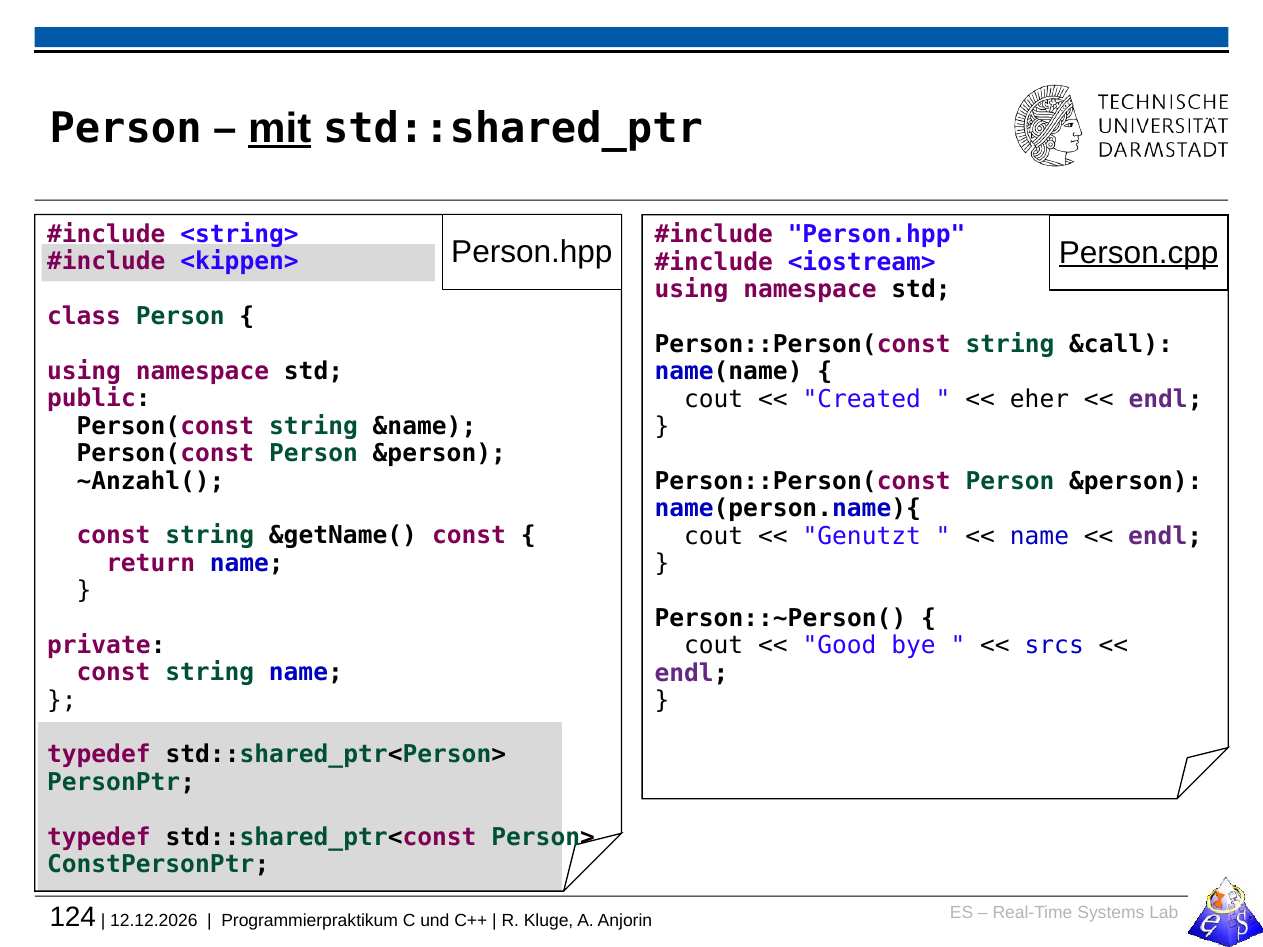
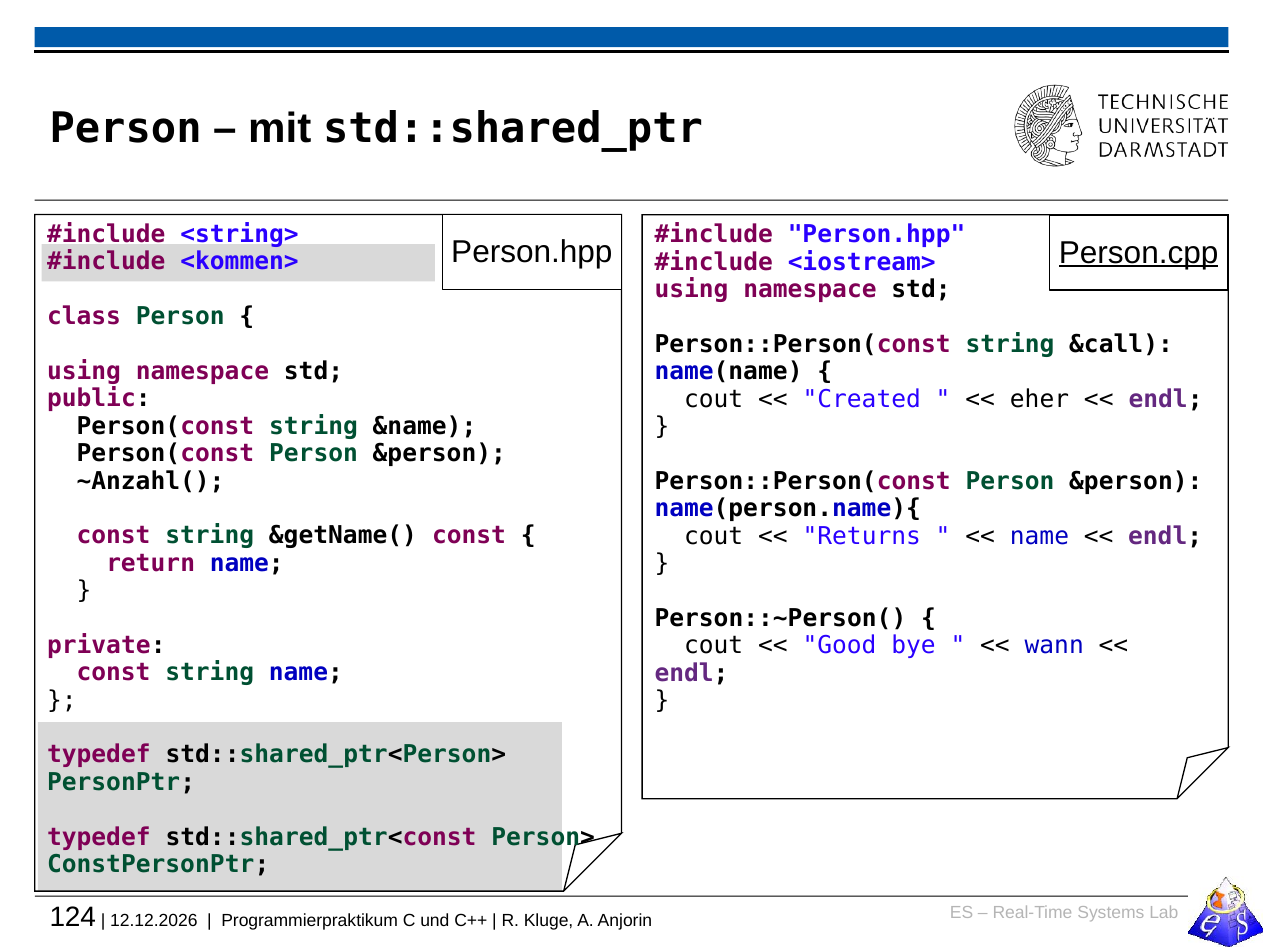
mit underline: present -> none (280, 128)
<kippen>: <kippen> -> <kommen> (240, 262)
Genutzt: Genutzt -> Returns (862, 536)
srcs: srcs -> wann (1054, 646)
